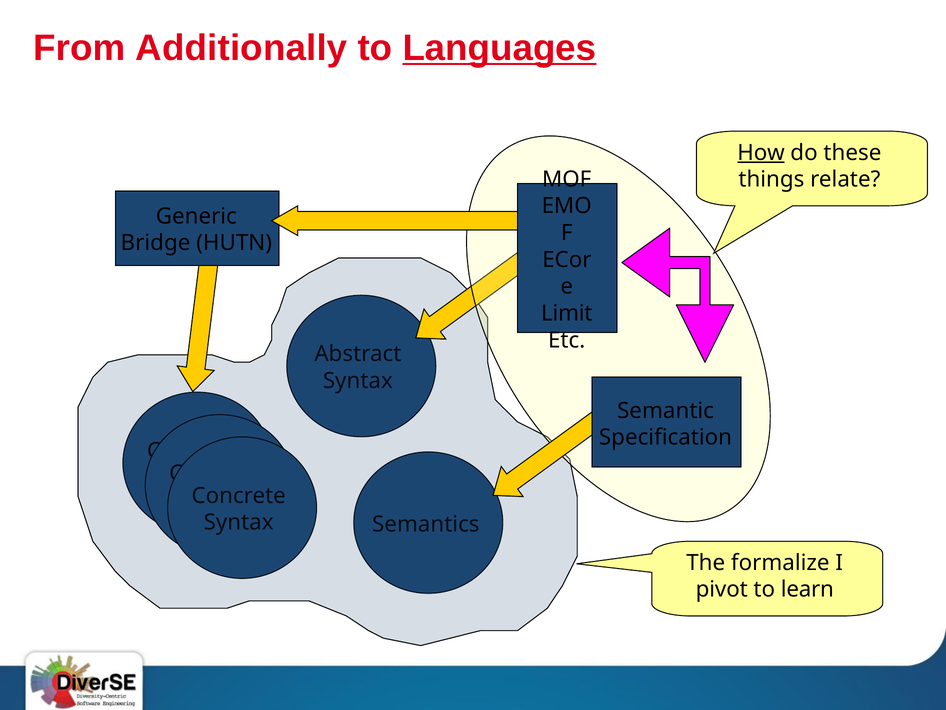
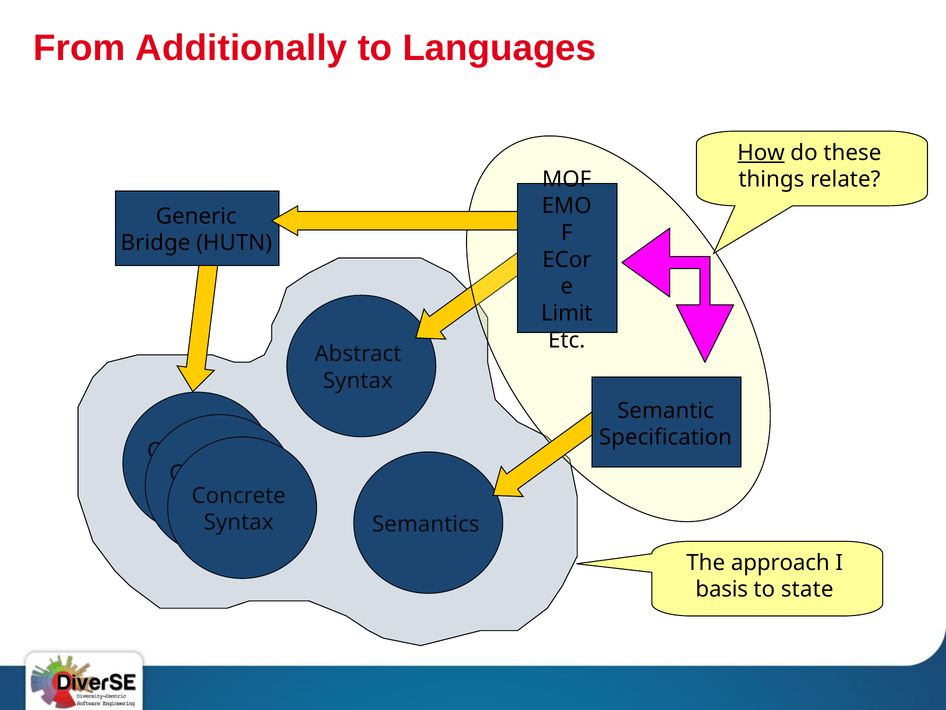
Languages underline: present -> none (499, 48)
formalize: formalize -> approach (780, 562)
pivot: pivot -> basis (722, 589)
learn: learn -> state (807, 589)
